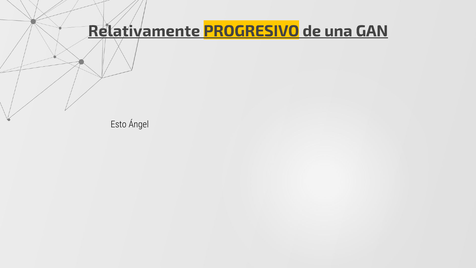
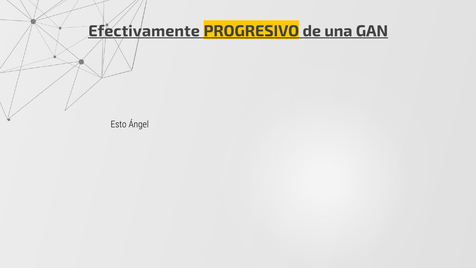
Relativamente: Relativamente -> Efectivamente (144, 31)
